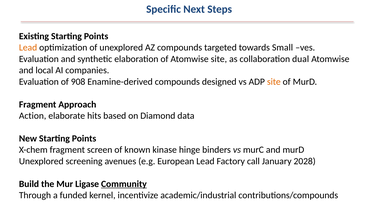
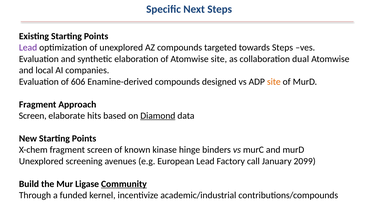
Lead colour: orange -> purple (28, 47)
towards Small: Small -> Steps (283, 47)
908: 908 -> 606 (78, 82)
Action: Action -> Screen (33, 116)
Diamond underline: none -> present (158, 116)
2028: 2028 -> 2099 (305, 161)
